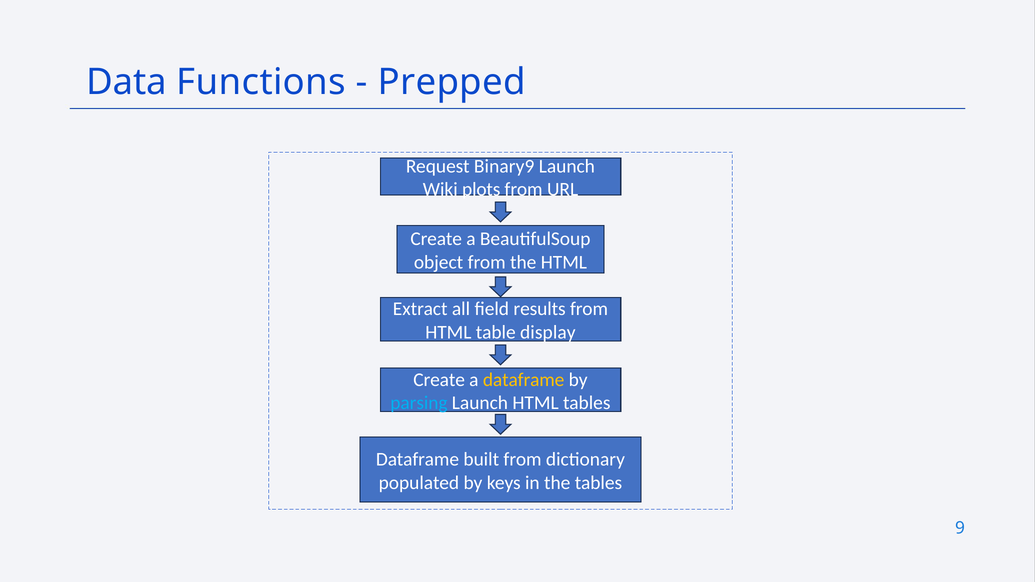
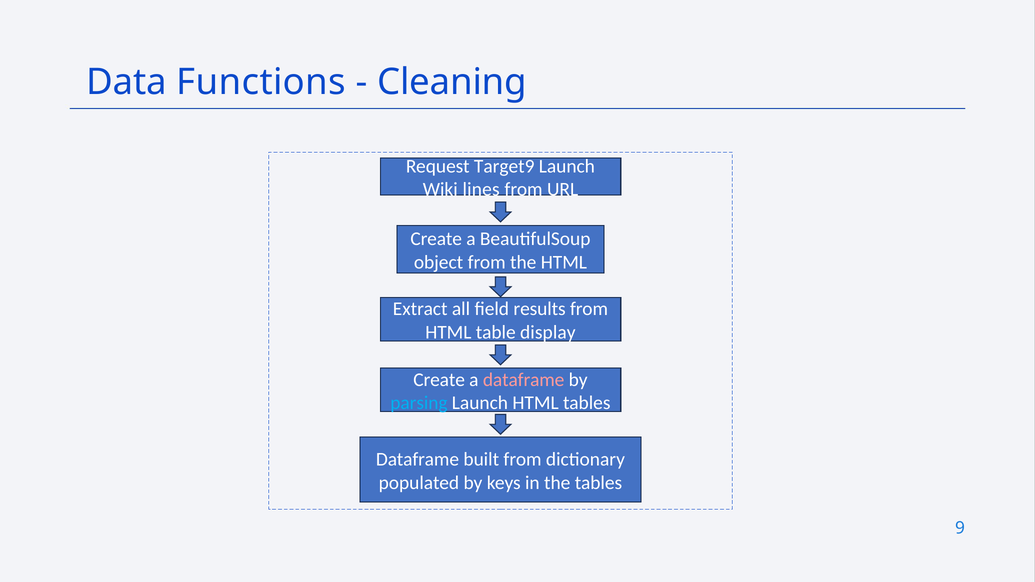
Prepped: Prepped -> Cleaning (452, 82)
Binary9: Binary9 -> Target9 (504, 166)
plots: plots -> lines (481, 190)
dataframe colour: yellow -> pink (524, 380)
